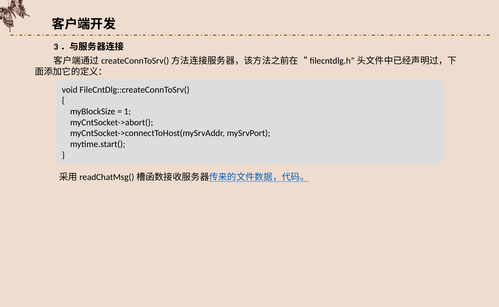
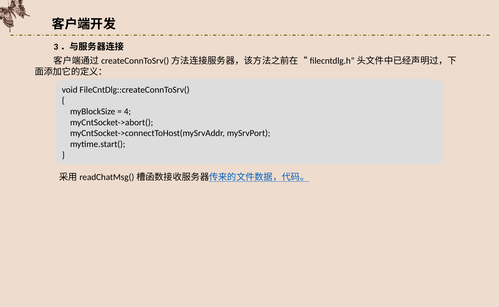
1: 1 -> 4 (127, 111)
